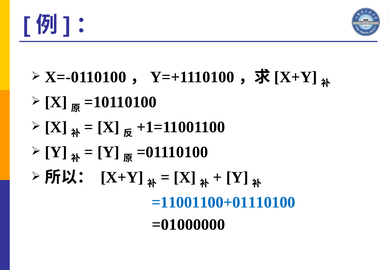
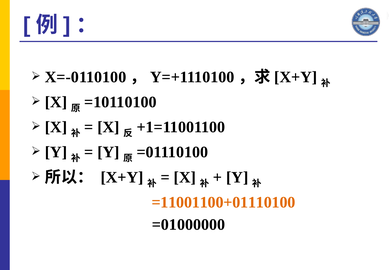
=11001100+01110100 colour: blue -> orange (223, 203)
